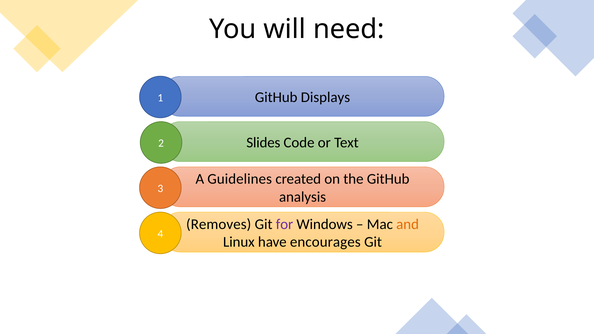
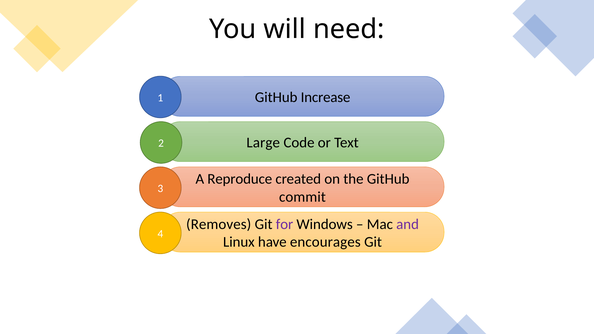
Displays: Displays -> Increase (326, 97)
Slides: Slides -> Large (263, 143)
Guidelines: Guidelines -> Reproduce (240, 179)
analysis: analysis -> commit (302, 197)
and colour: orange -> purple (408, 224)
